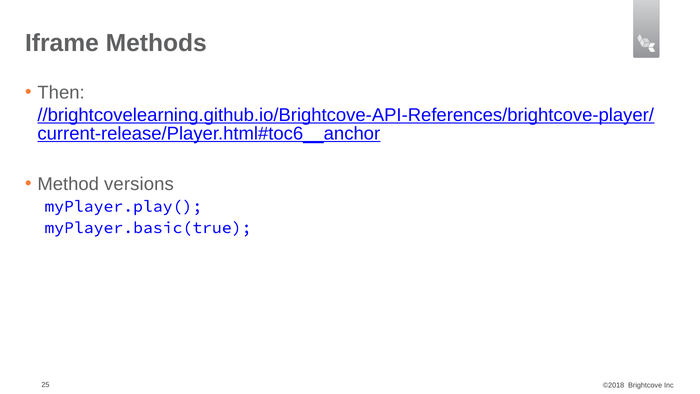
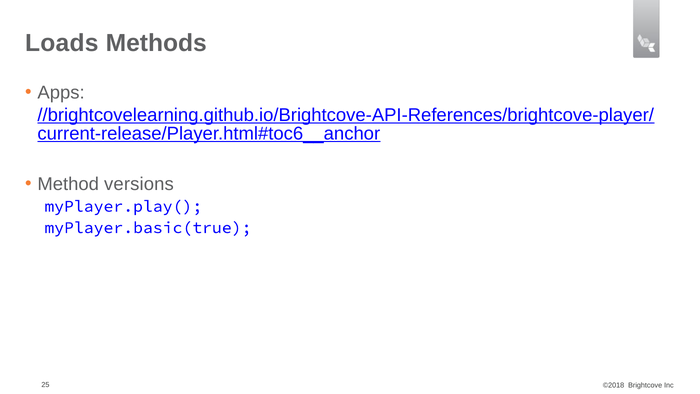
Iframe: Iframe -> Loads (62, 43)
Then: Then -> Apps (61, 93)
